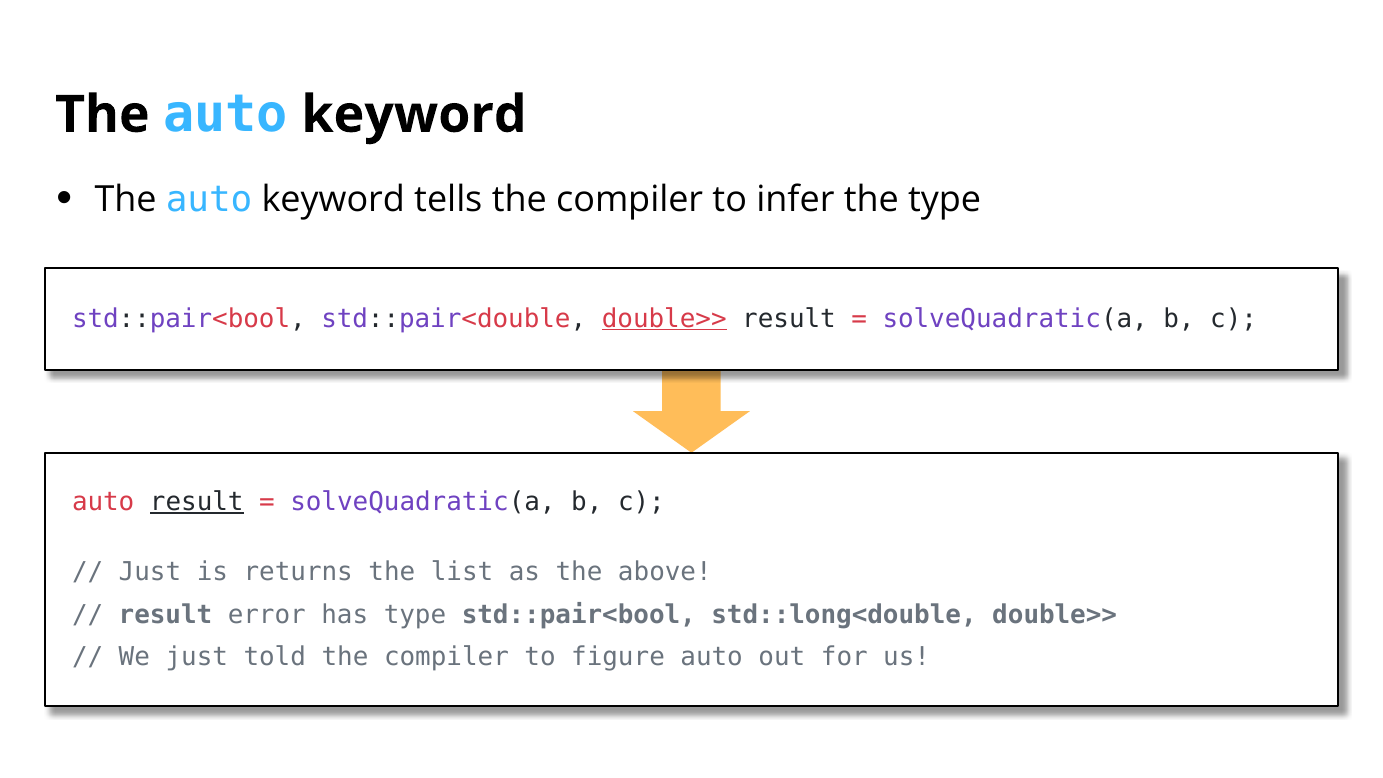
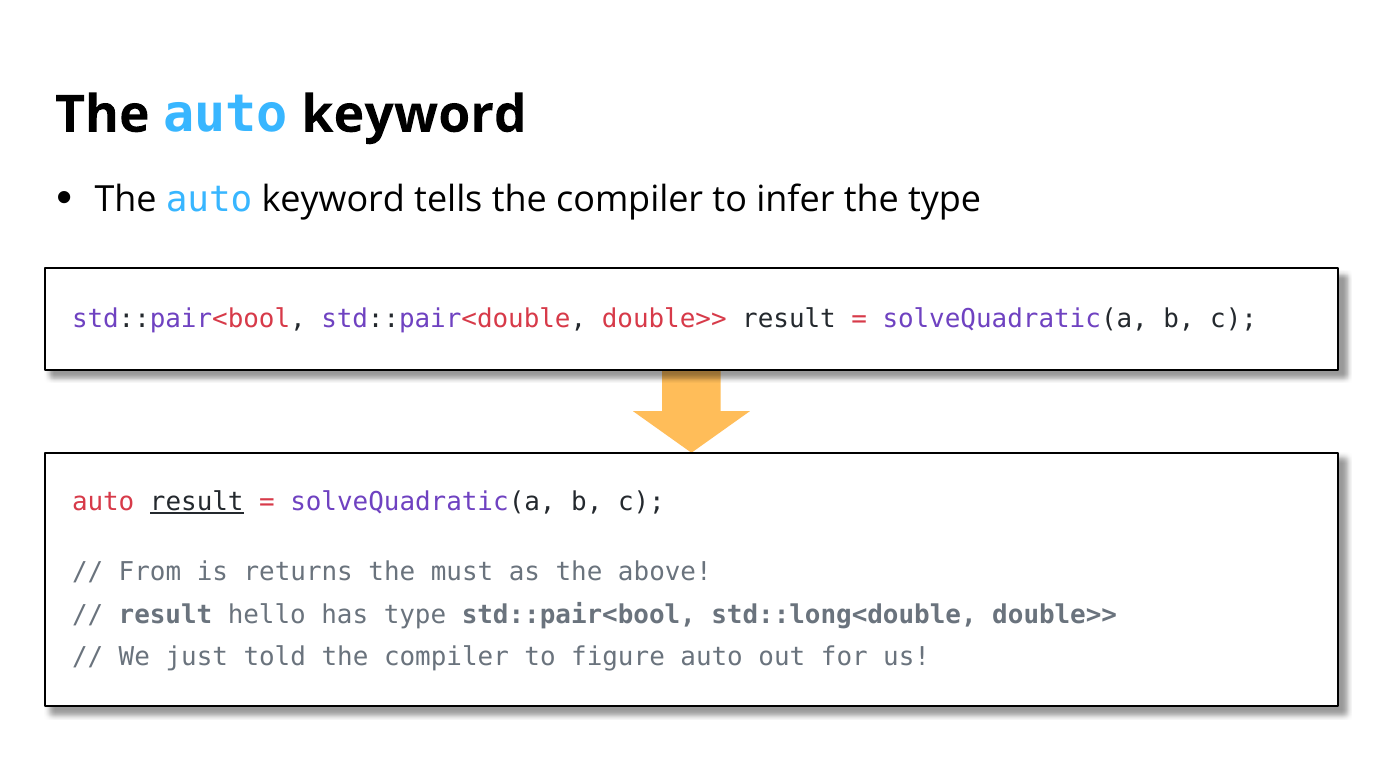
double>> underline: present -> none (664, 319)
Just: Just -> From (150, 572)
list: list -> must (462, 572)
error: error -> hello (267, 615)
